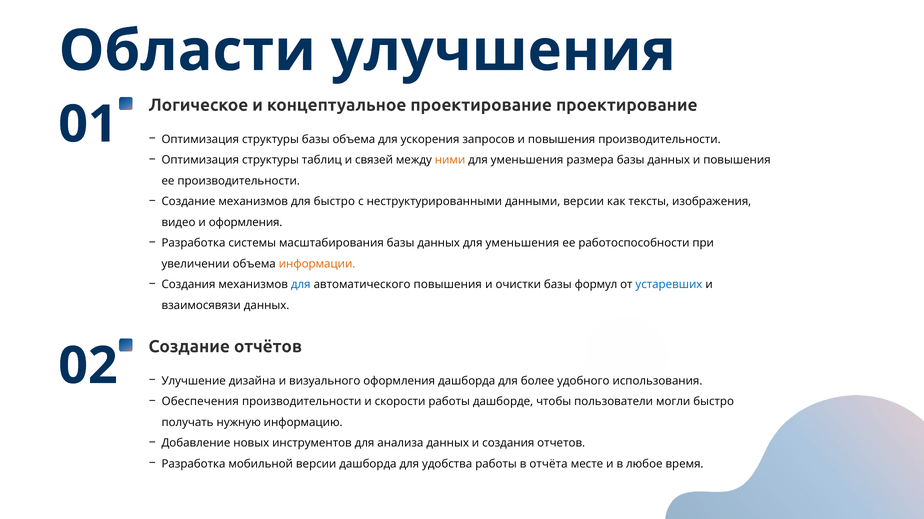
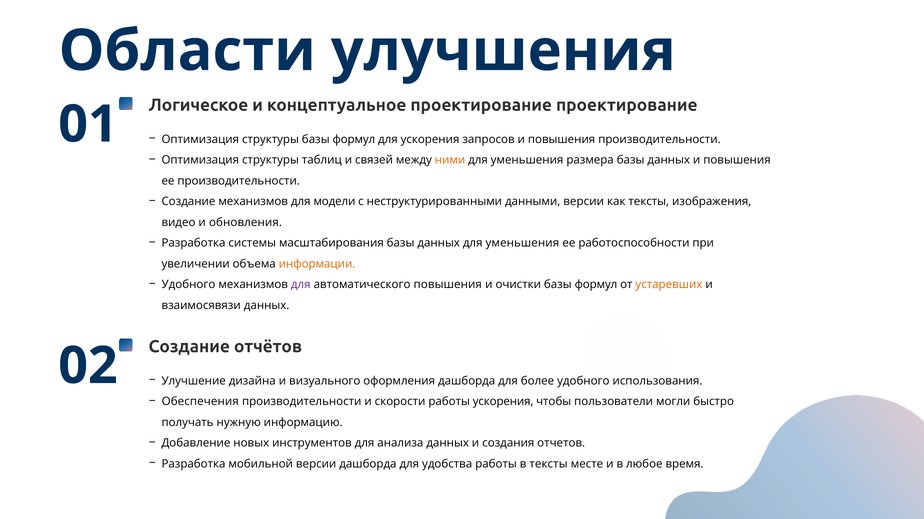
структуры базы объема: объема -> формул (354, 140)
для быстро: быстро -> модели (334, 202)
и оформления: оформления -> обновления (245, 223)
Создания: Создания -> Удобного (188, 285)
для colour: blue -> purple (301, 285)
устаревших colour: blue -> orange (669, 285)
работы дашборде: дашборде -> ускорения (503, 402)
в отчёта: отчёта -> тексты (549, 465)
